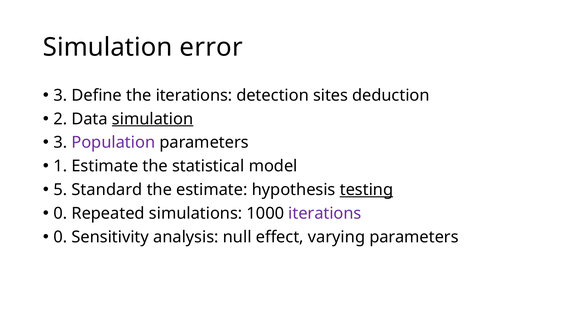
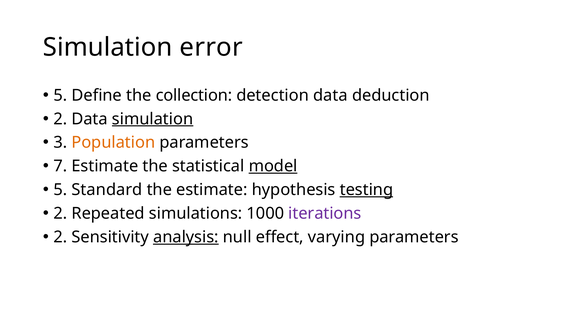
3: 3 -> 5 (60, 95)
the iterations: iterations -> collection (194, 95)
detection sites: sites -> data (330, 95)
Population colour: purple -> orange (113, 142)
1: 1 -> 7 (60, 166)
model underline: none -> present (273, 166)
0: 0 -> 2 (60, 213)
0: 0 -> 2 (60, 237)
analysis underline: none -> present (186, 237)
